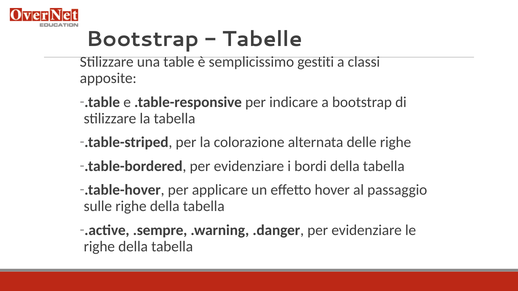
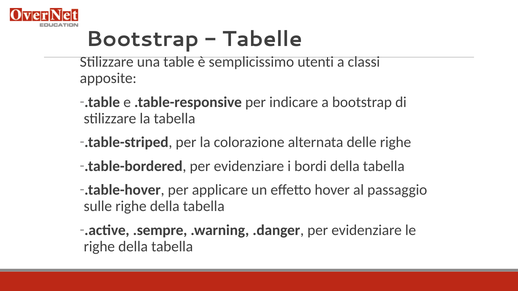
gestiti: gestiti -> utenti (316, 62)
